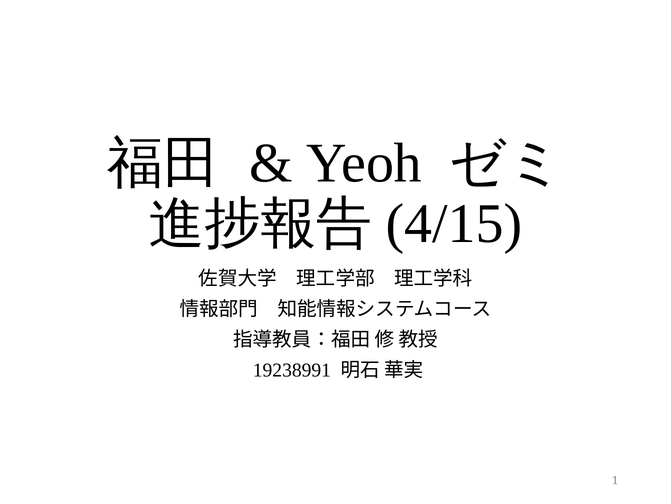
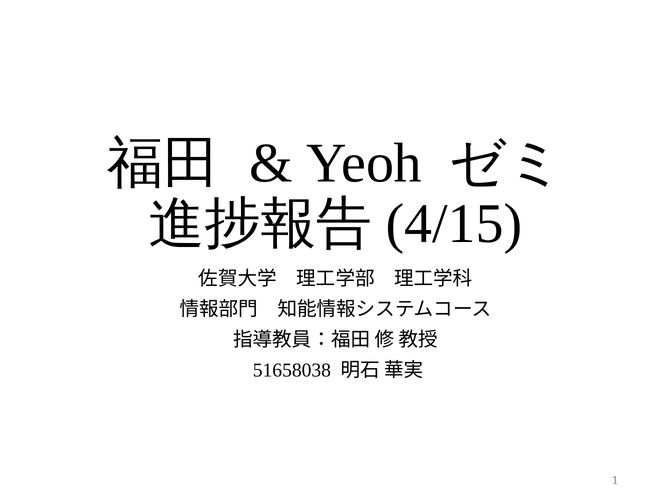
19238991: 19238991 -> 51658038 (292, 370)
